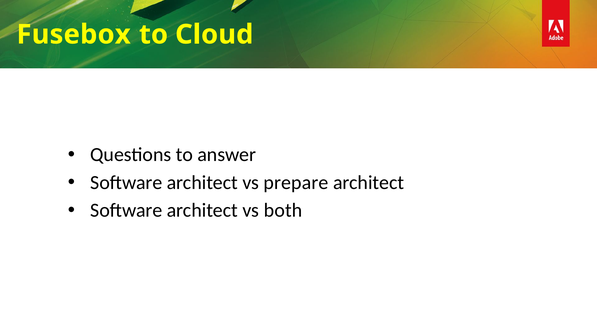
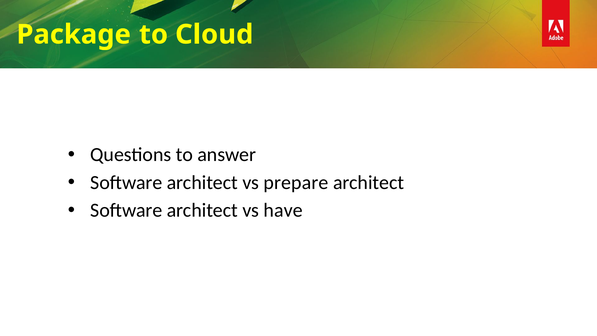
Fusebox: Fusebox -> Package (74, 34)
both: both -> have (283, 210)
